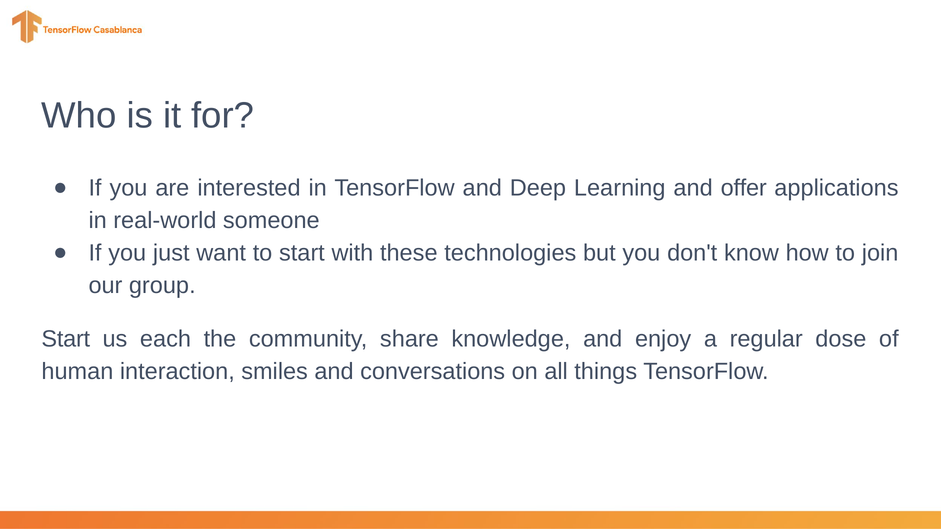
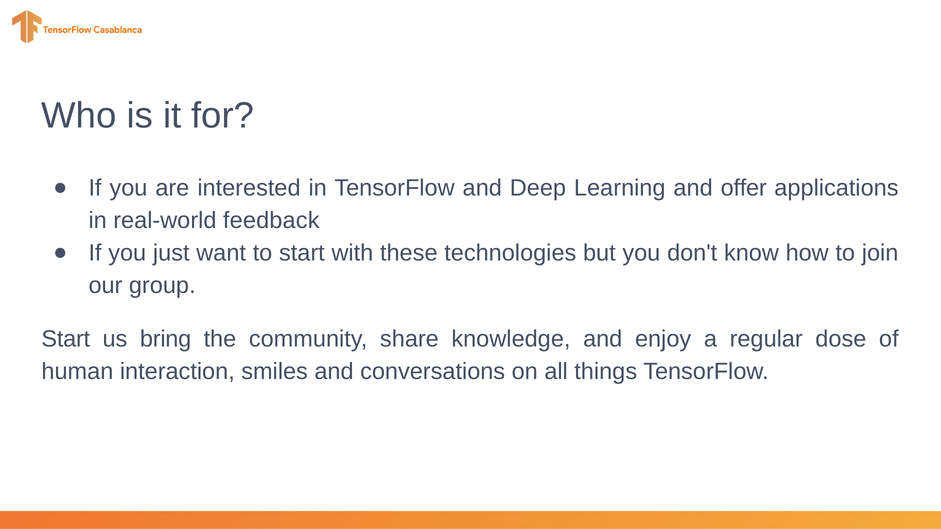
someone: someone -> feedback (271, 221)
each: each -> bring (166, 339)
